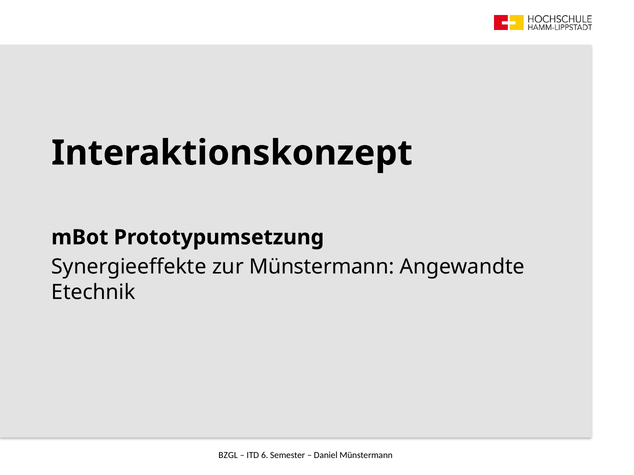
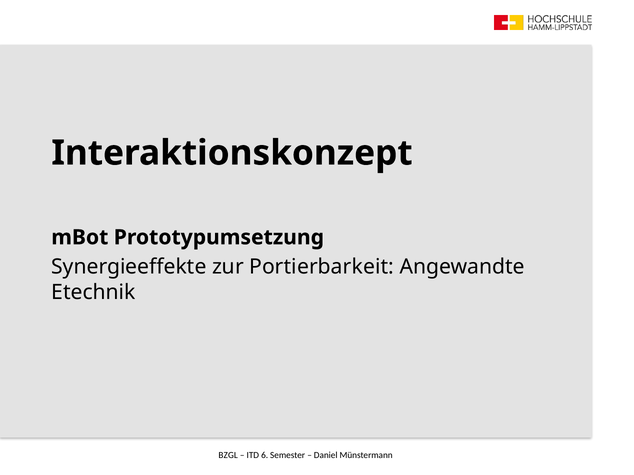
zur Münstermann: Münstermann -> Portierbarkeit (322, 267)
